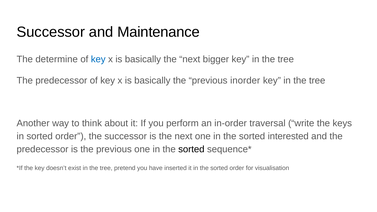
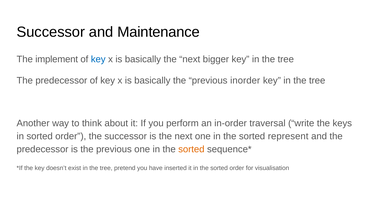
determine: determine -> implement (57, 59)
interested: interested -> represent (288, 136)
sorted colour: black -> orange (191, 149)
